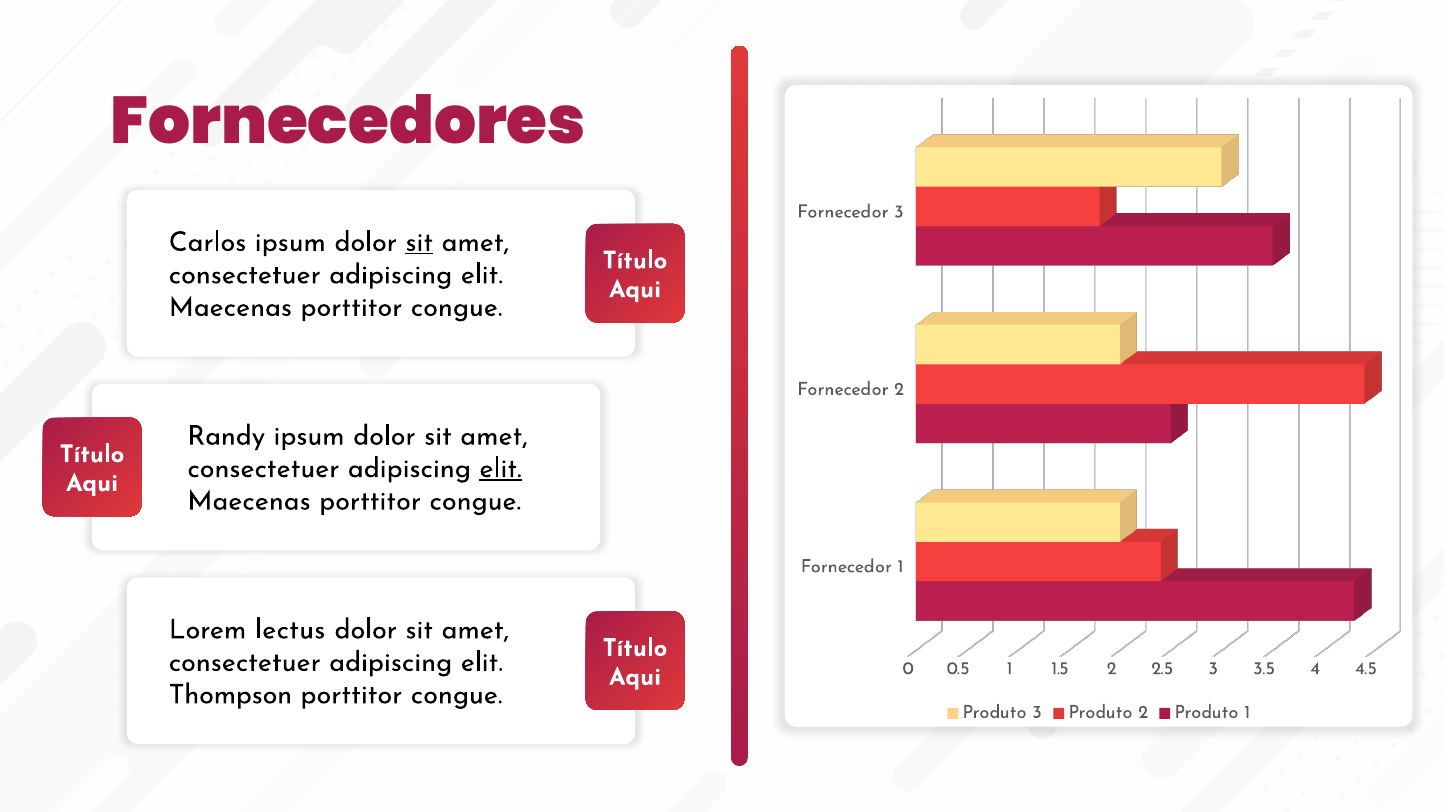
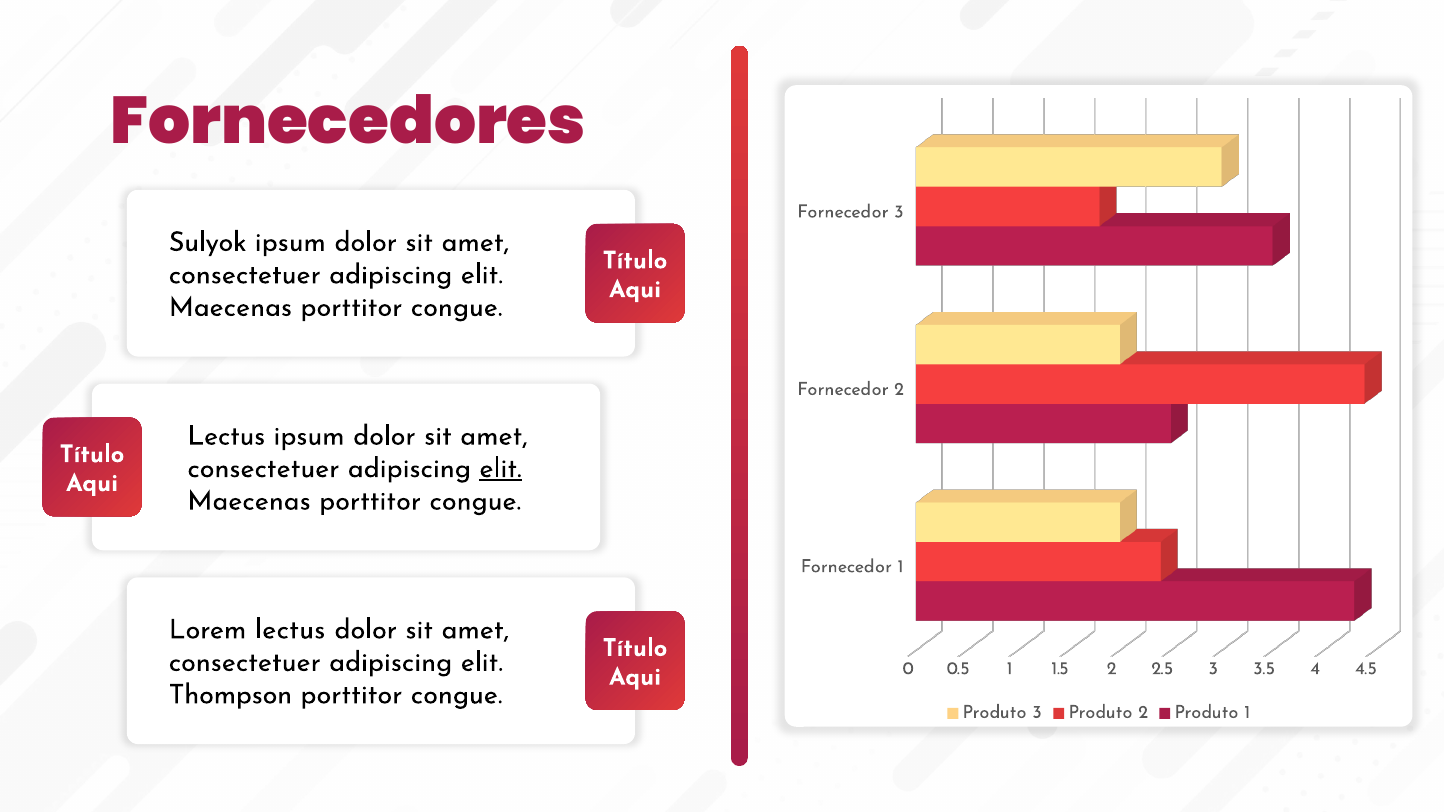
Carlos: Carlos -> Sulyok (208, 242)
sit underline: present -> none (419, 242)
Randy: Randy -> Lectus (226, 436)
